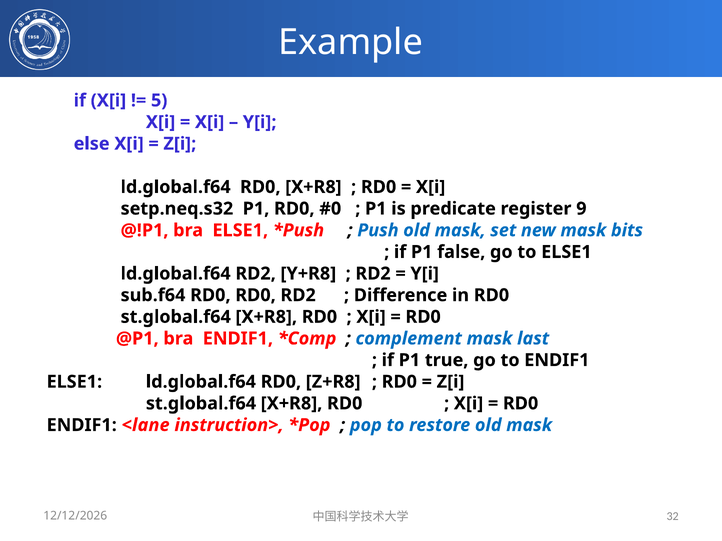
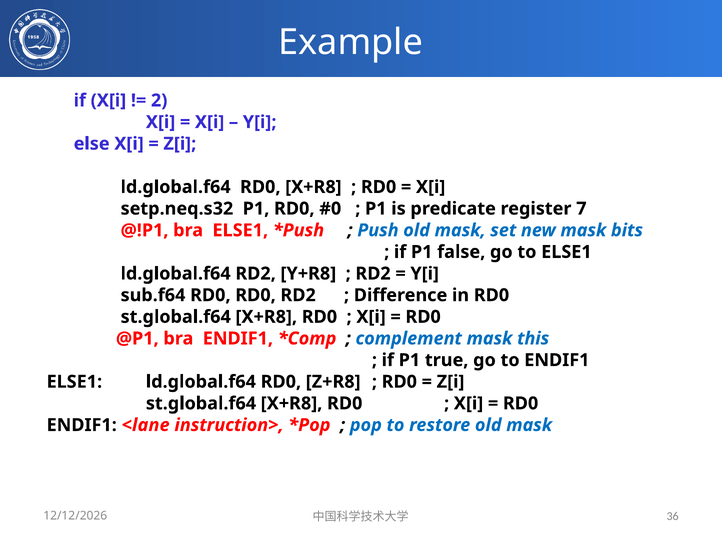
5: 5 -> 2 (159, 101)
9: 9 -> 7 (581, 209)
last: last -> this (533, 339)
32: 32 -> 36 (673, 517)
